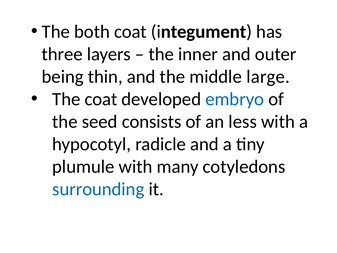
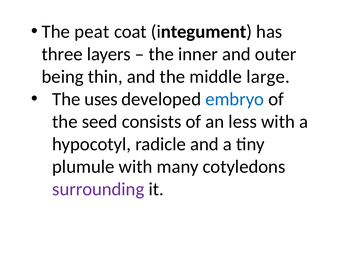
both: both -> peat (92, 32)
The coat: coat -> uses (101, 99)
surrounding colour: blue -> purple (98, 189)
